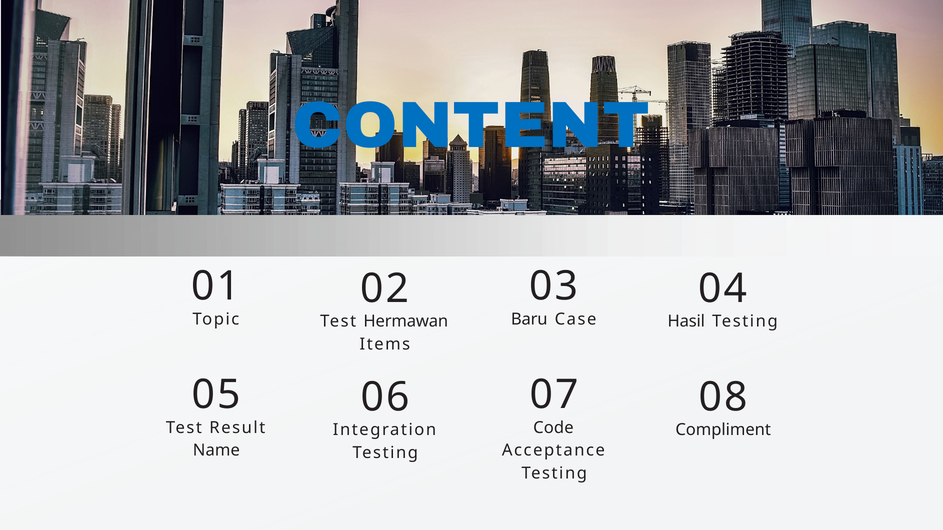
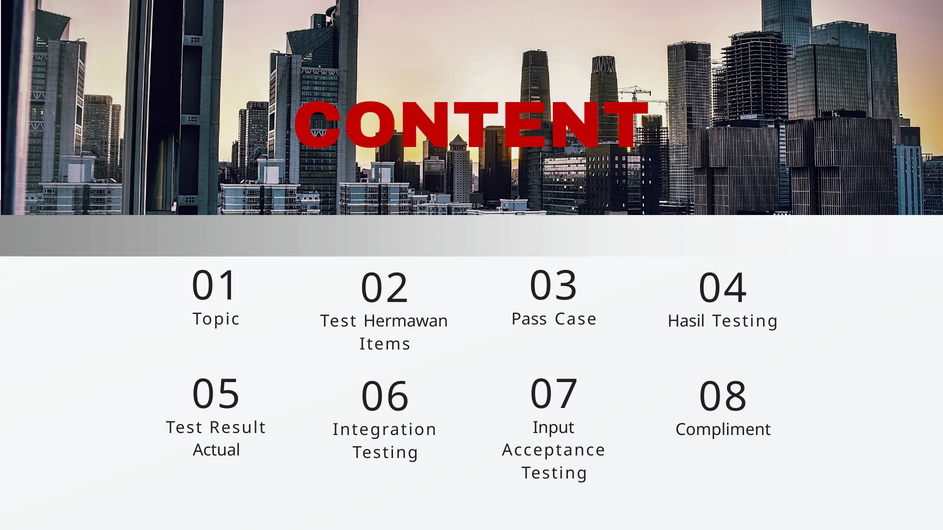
CONTENT colour: blue -> red (471, 126)
Baru: Baru -> Pass (529, 319)
Code: Code -> Input (554, 428)
Name: Name -> Actual (217, 451)
